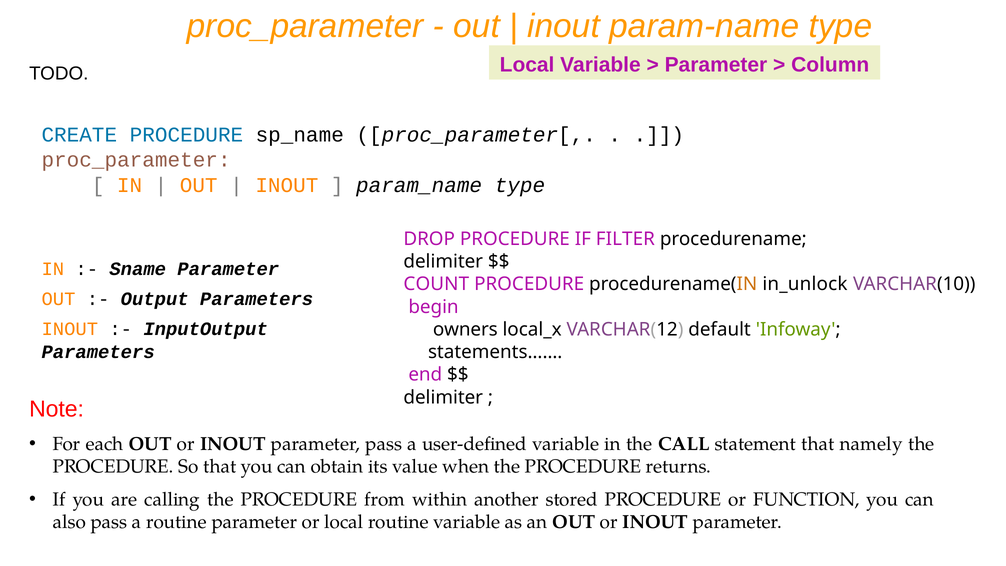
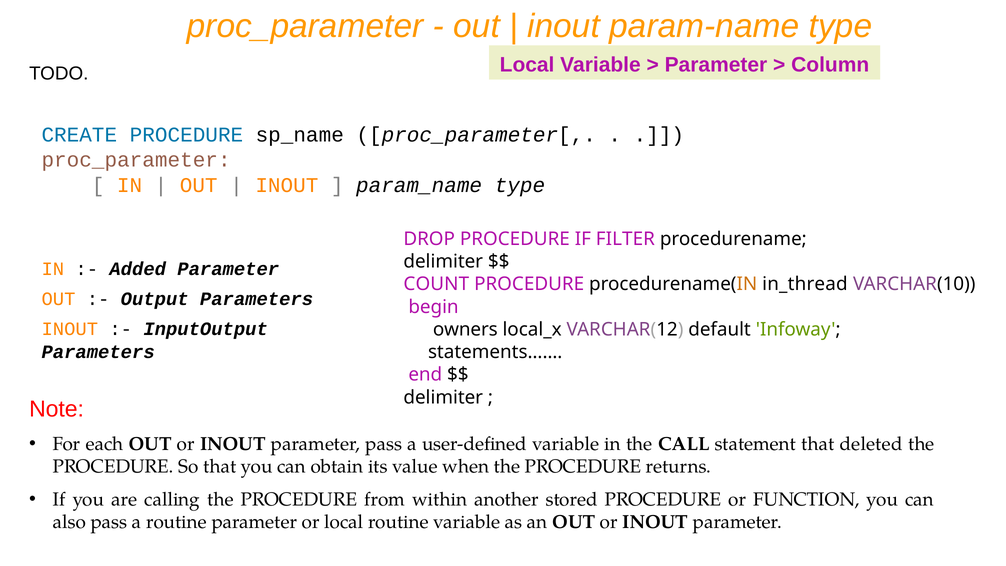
Sname: Sname -> Added (138, 269)
in_unlock: in_unlock -> in_thread (805, 284)
namely: namely -> deleted (871, 444)
